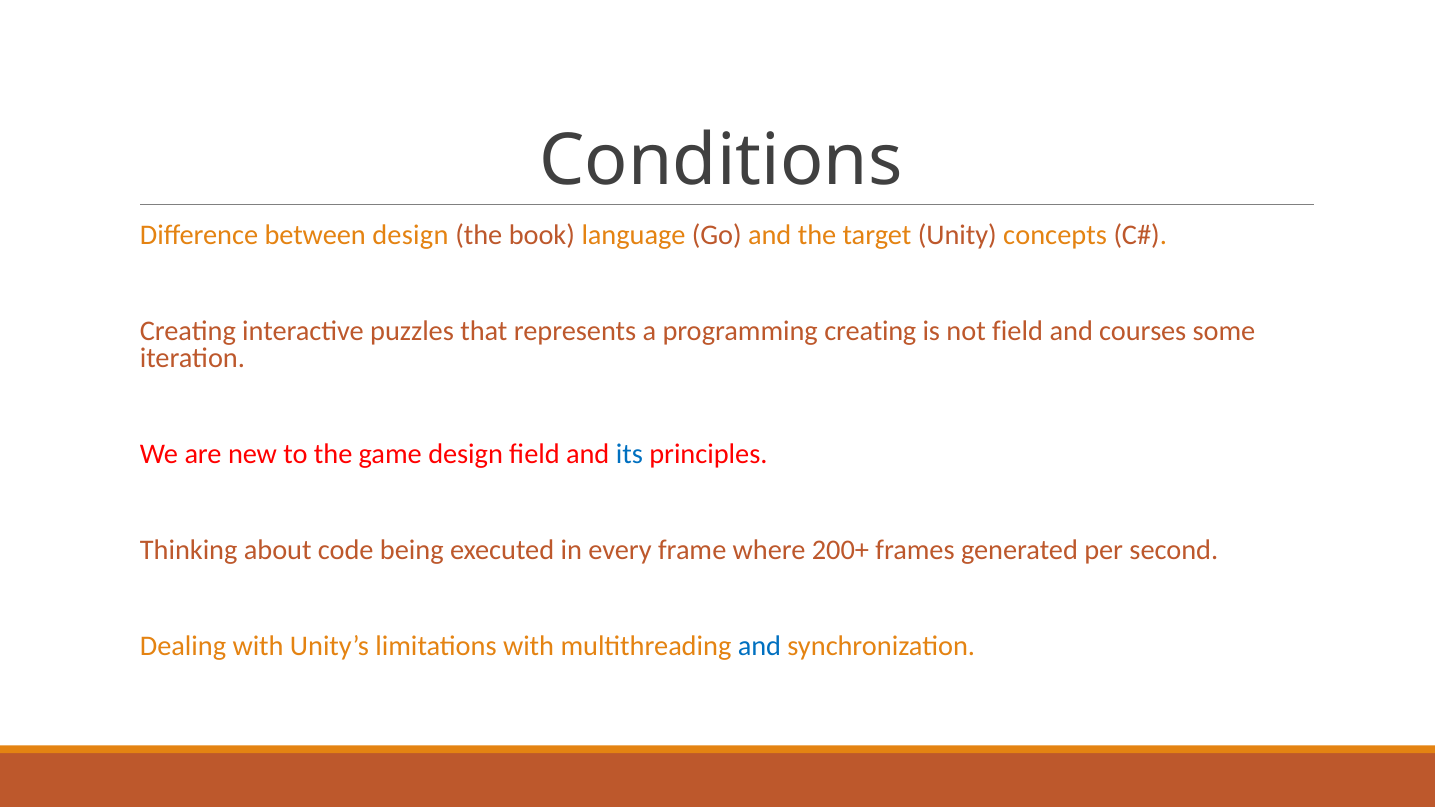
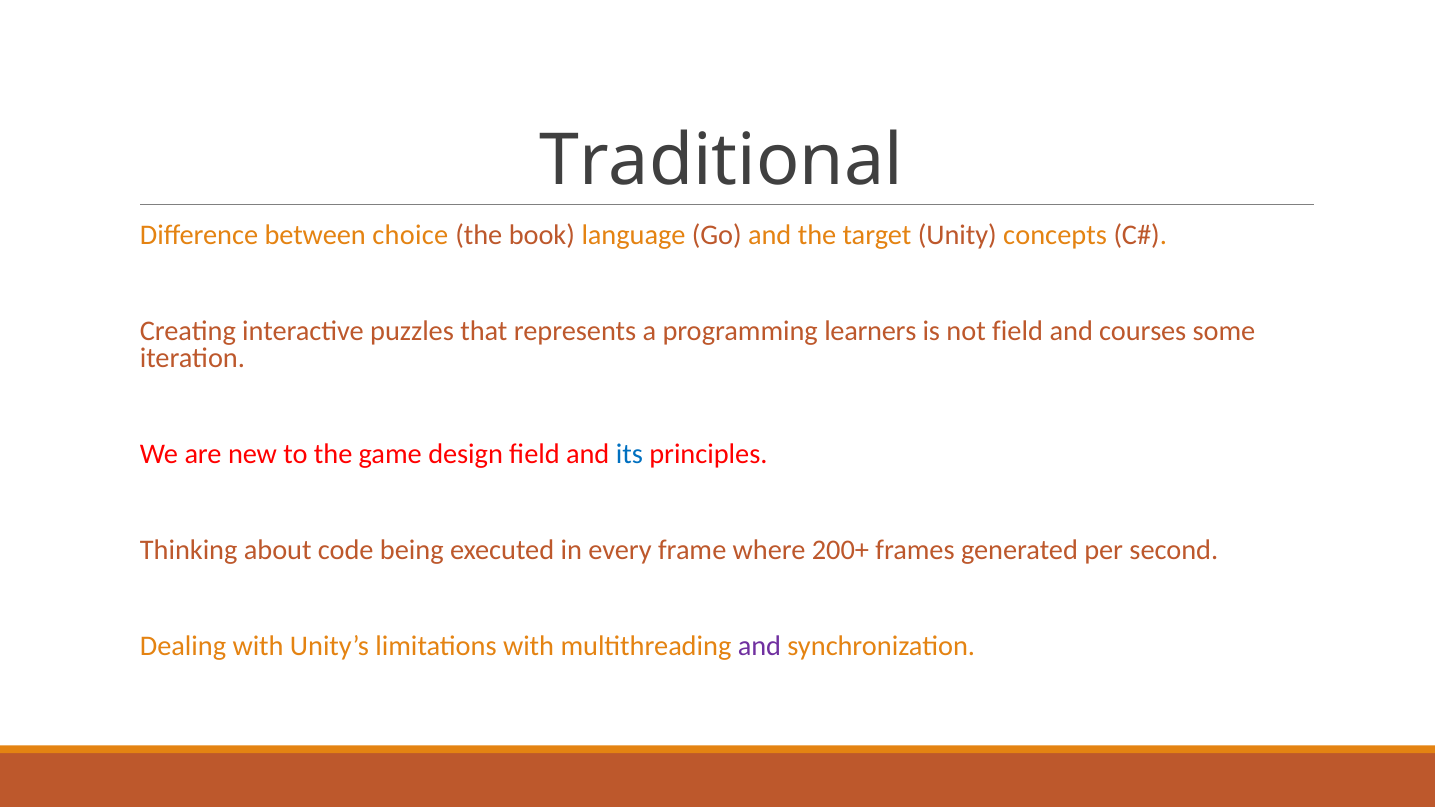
Conditions: Conditions -> Traditional (721, 161)
between design: design -> choice (410, 235)
programming creating: creating -> learners (870, 331)
and colour: blue -> purple (759, 646)
